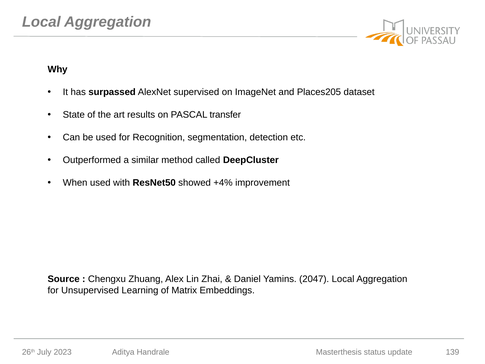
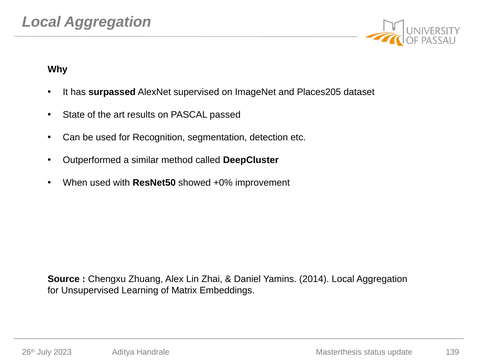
transfer: transfer -> passed (225, 115)
+4%: +4% -> +0% (223, 183)
2047: 2047 -> 2014 (314, 279)
